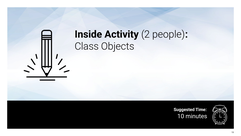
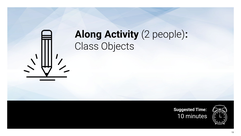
Inside: Inside -> Along (88, 34)
